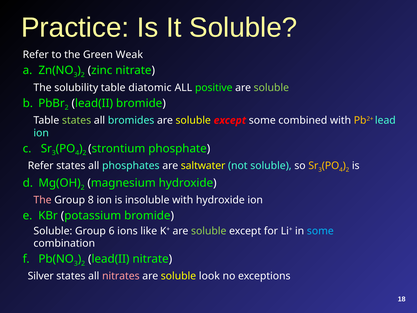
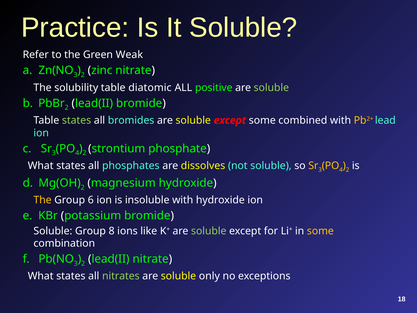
Refer: Refer -> What (41, 166)
saltwater: saltwater -> dissolves (203, 166)
The colour: pink -> yellow (43, 200)
8: 8 -> 6 (91, 200)
6: 6 -> 8 (112, 231)
some colour: light blue -> yellow (320, 231)
Silver: Silver -> What (41, 276)
nitrates colour: pink -> light green (121, 276)
look: look -> only (209, 276)
